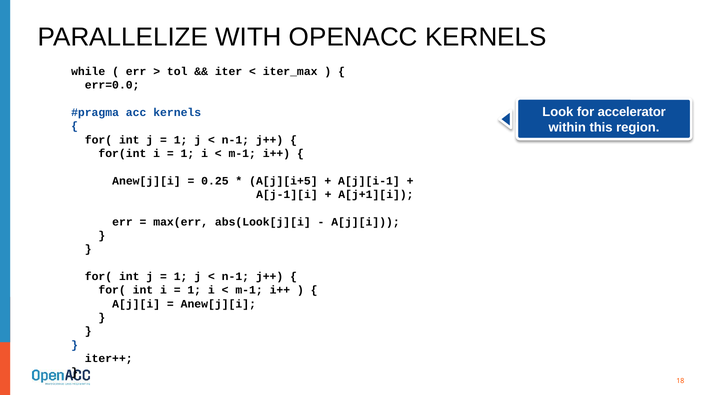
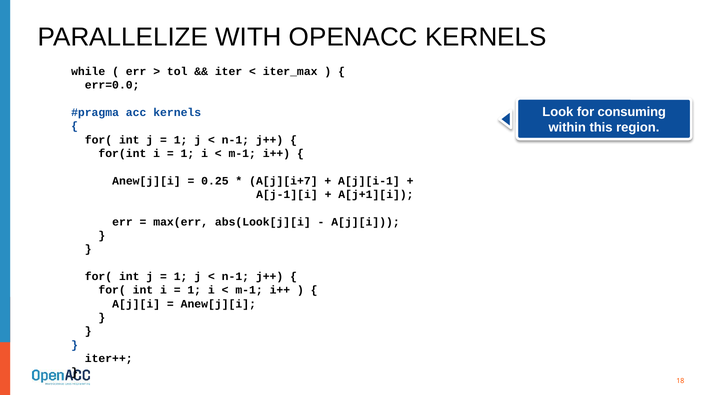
accelerator: accelerator -> consuming (632, 112)
A[j][i+5: A[j][i+5 -> A[j][i+7 (283, 181)
